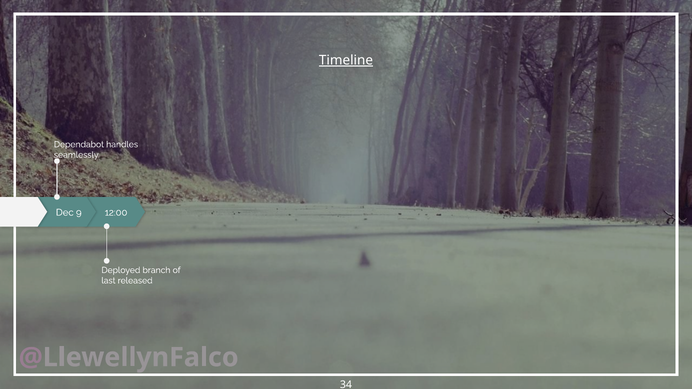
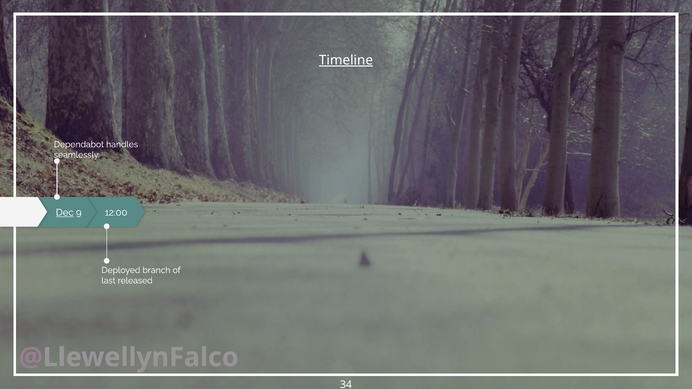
Dec underline: none -> present (65, 213)
